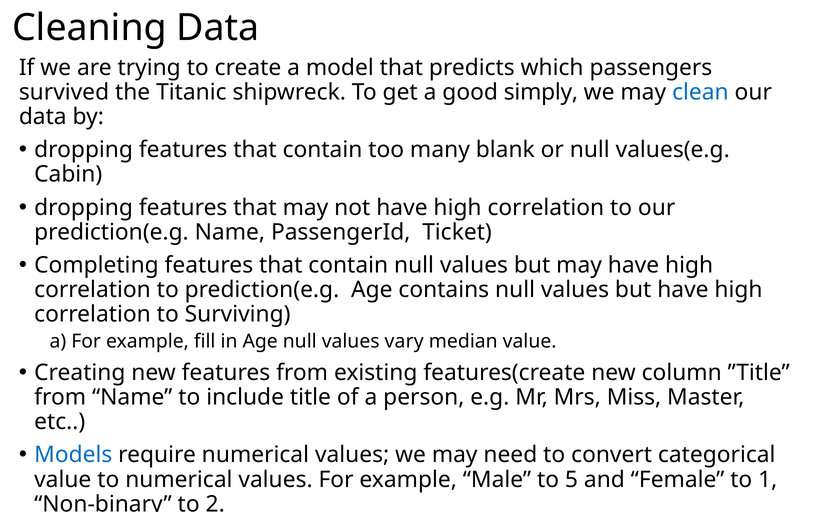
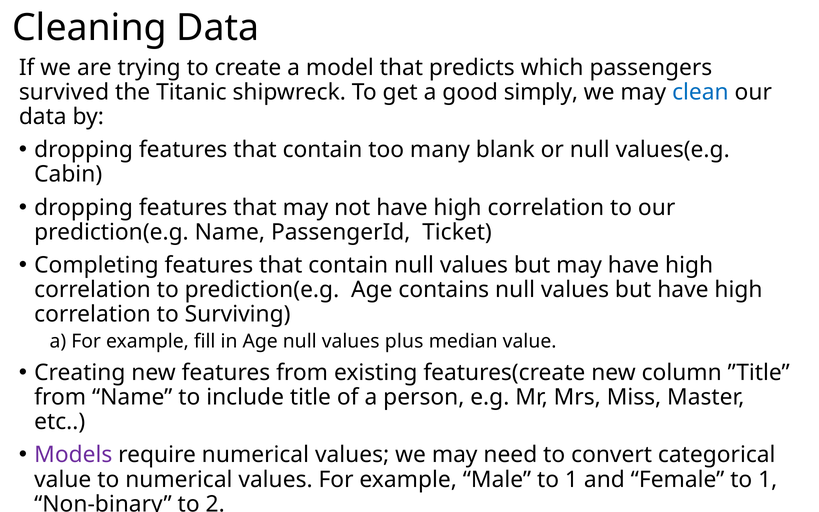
vary: vary -> plus (404, 341)
Models colour: blue -> purple (73, 455)
Male to 5: 5 -> 1 (571, 479)
